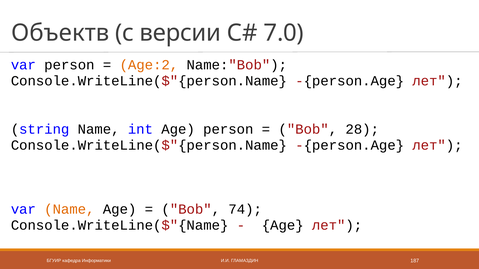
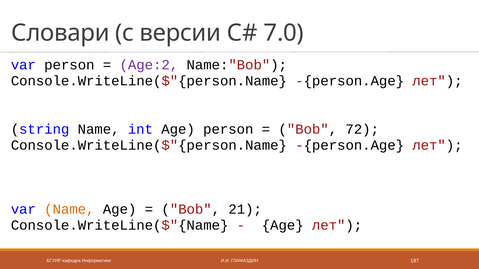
Объектв: Объектв -> Словари (60, 33)
Age:2 colour: orange -> purple (149, 65)
28: 28 -> 72 (362, 129)
74: 74 -> 21 (245, 210)
